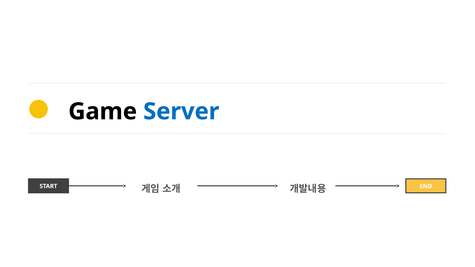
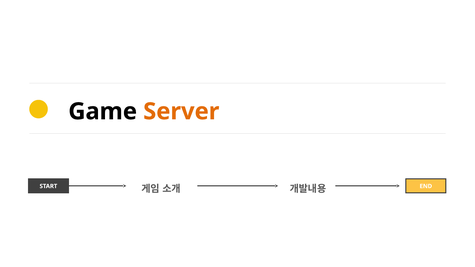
Server colour: blue -> orange (181, 112)
